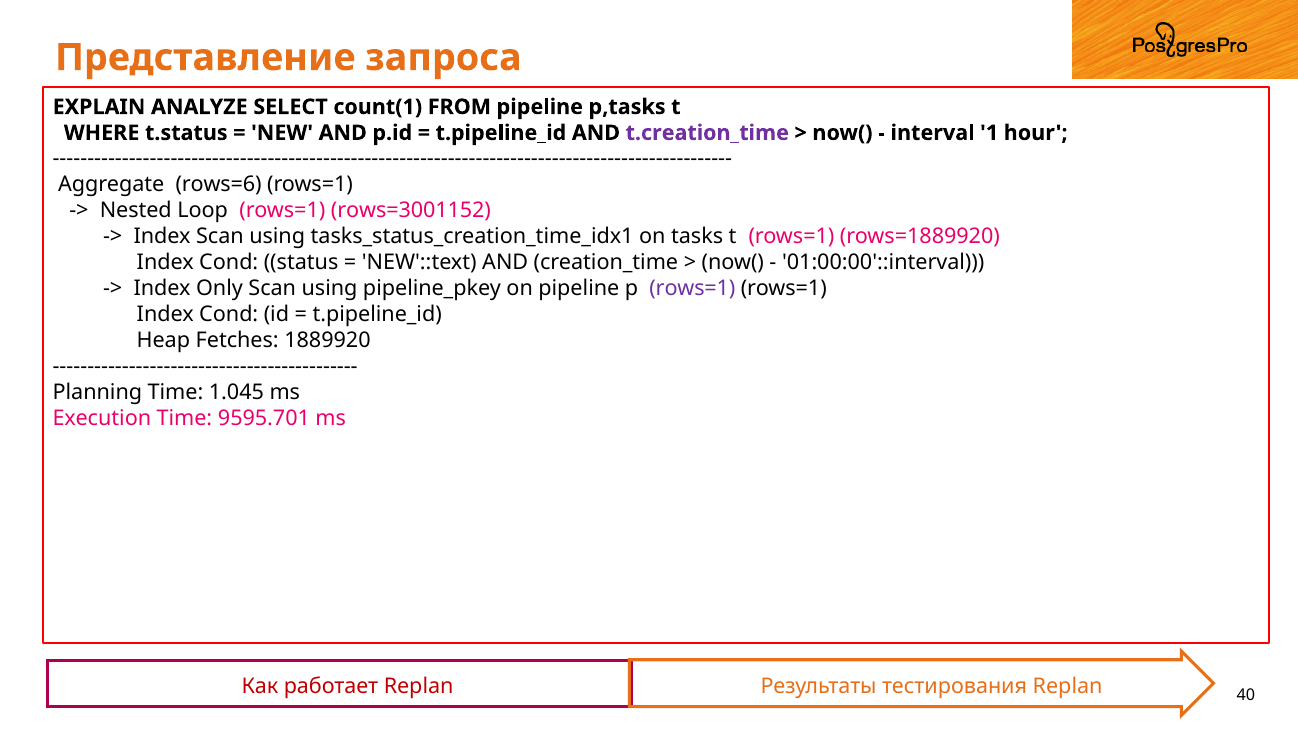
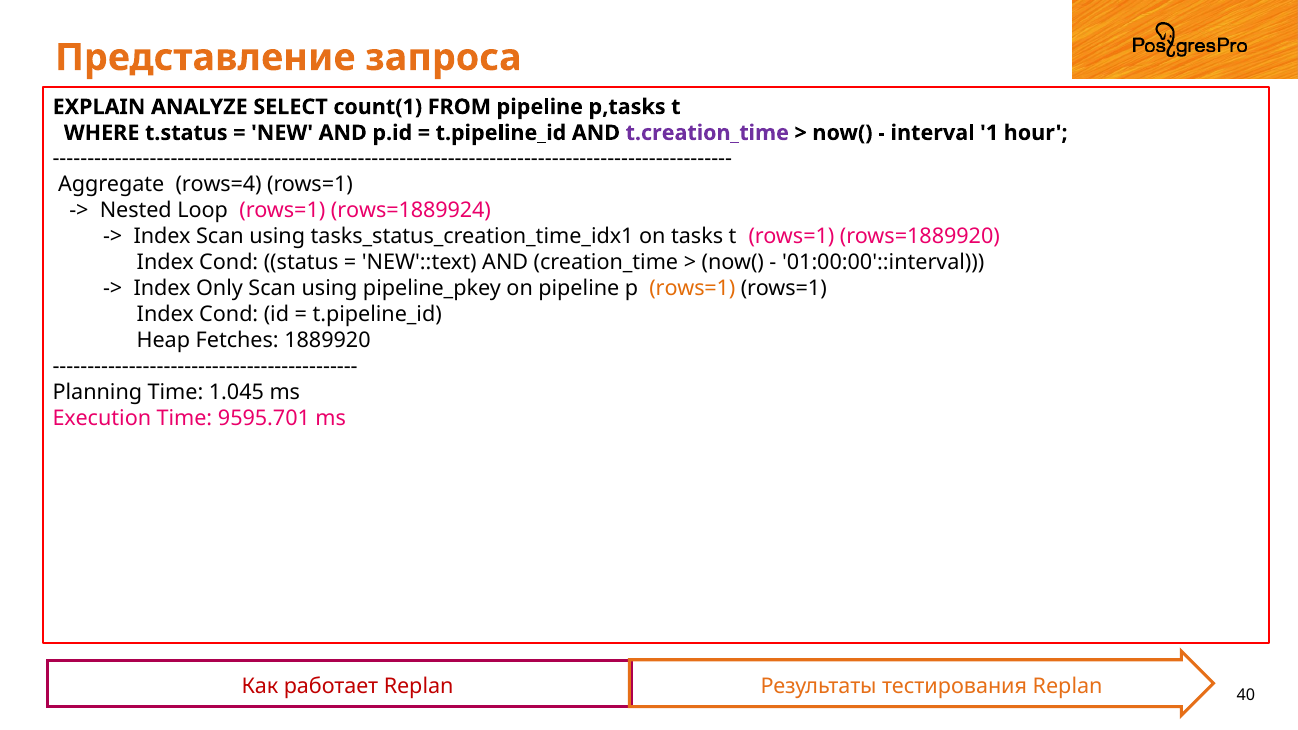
rows=6: rows=6 -> rows=4 (219, 185)
rows=3001152: rows=3001152 -> rows=1889924 (411, 211)
rows=1 colour: purple -> orange (692, 289)
